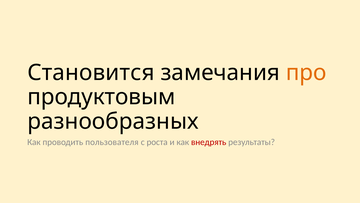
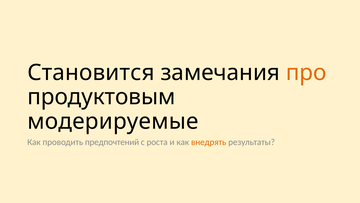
разнообразных: разнообразных -> модерируемые (113, 121)
пользователя: пользователя -> предпочтений (112, 142)
внедрять colour: red -> orange (209, 142)
